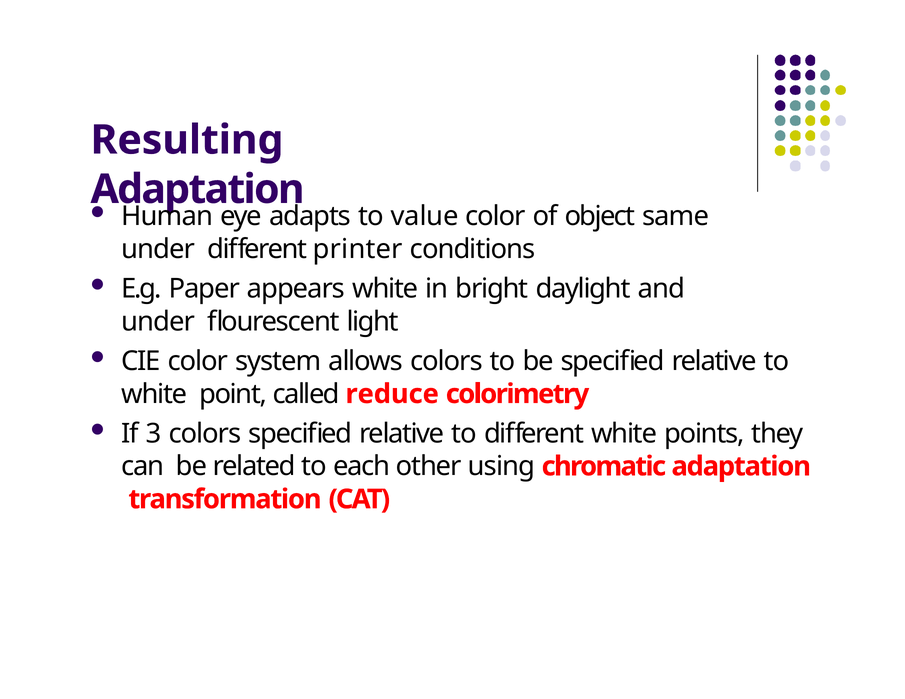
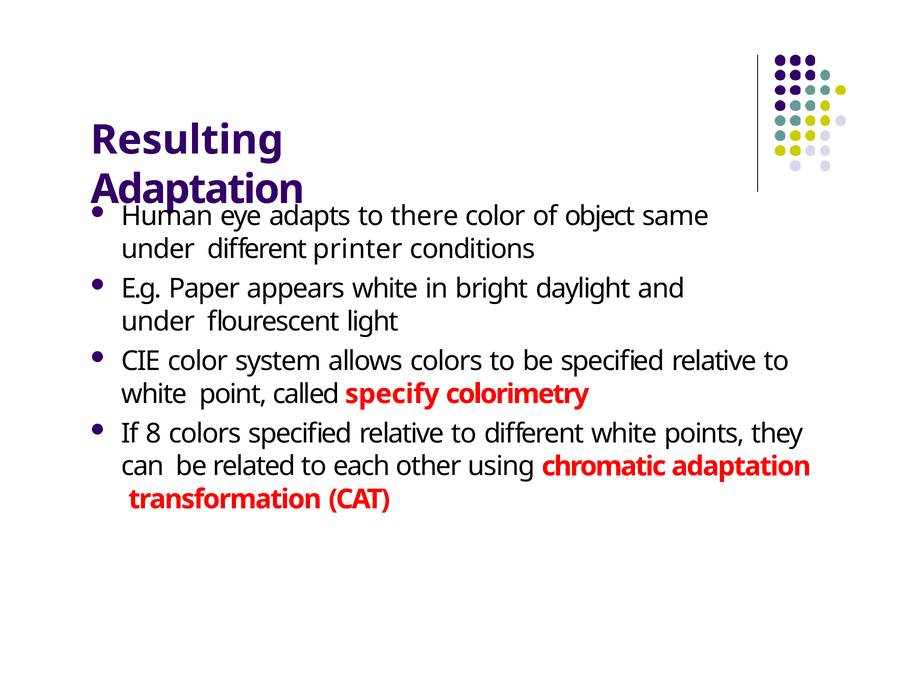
value: value -> there (425, 216)
reduce: reduce -> specify (392, 394)
3: 3 -> 8 (154, 434)
